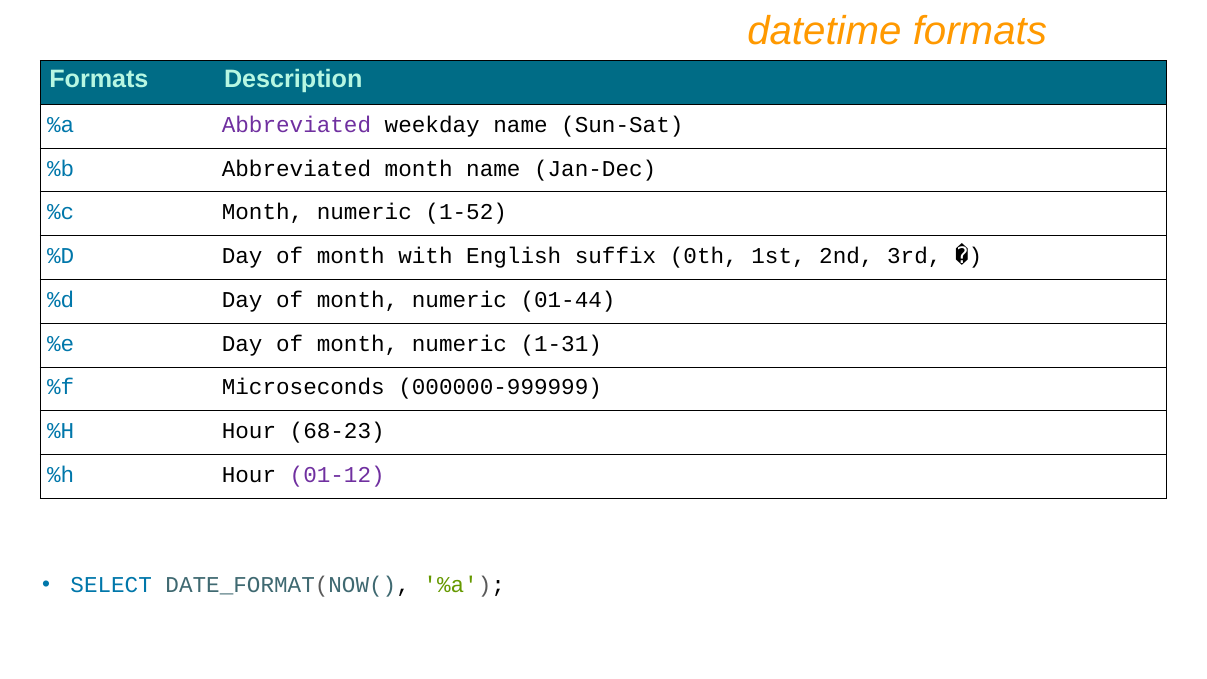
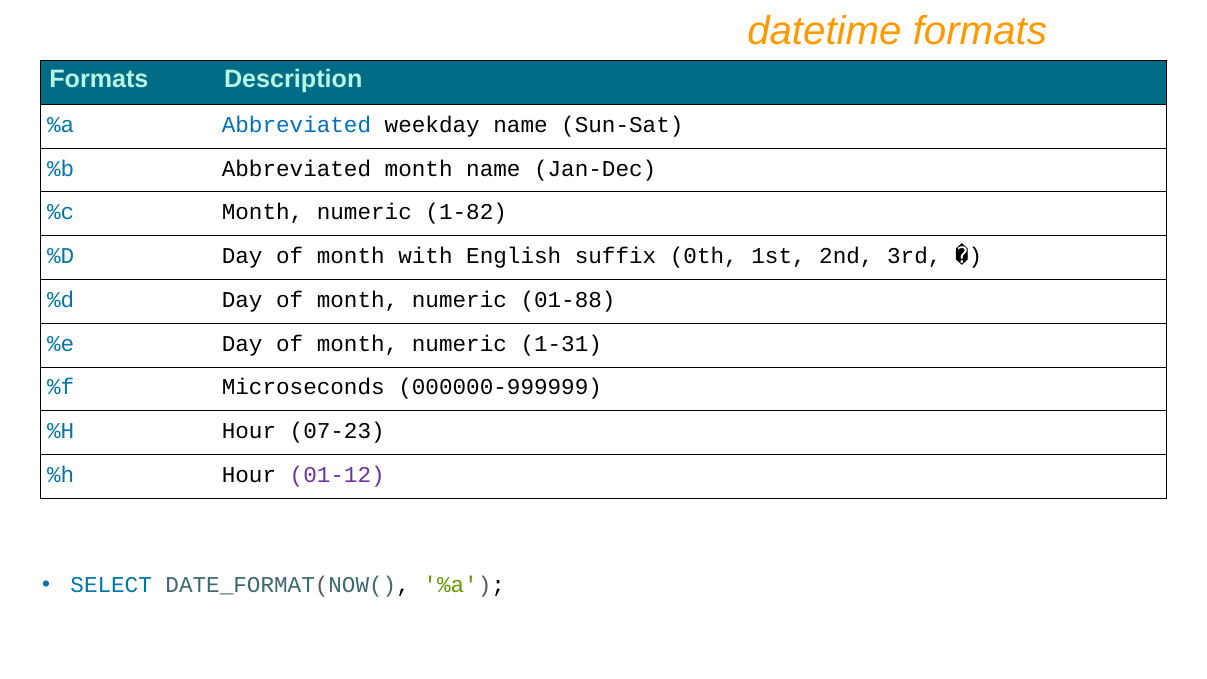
Abbreviated colour: purple -> blue (296, 125)
1-52: 1-52 -> 1-82 (466, 212)
01-44: 01-44 -> 01-88 (568, 300)
68-23: 68-23 -> 07-23 (337, 431)
